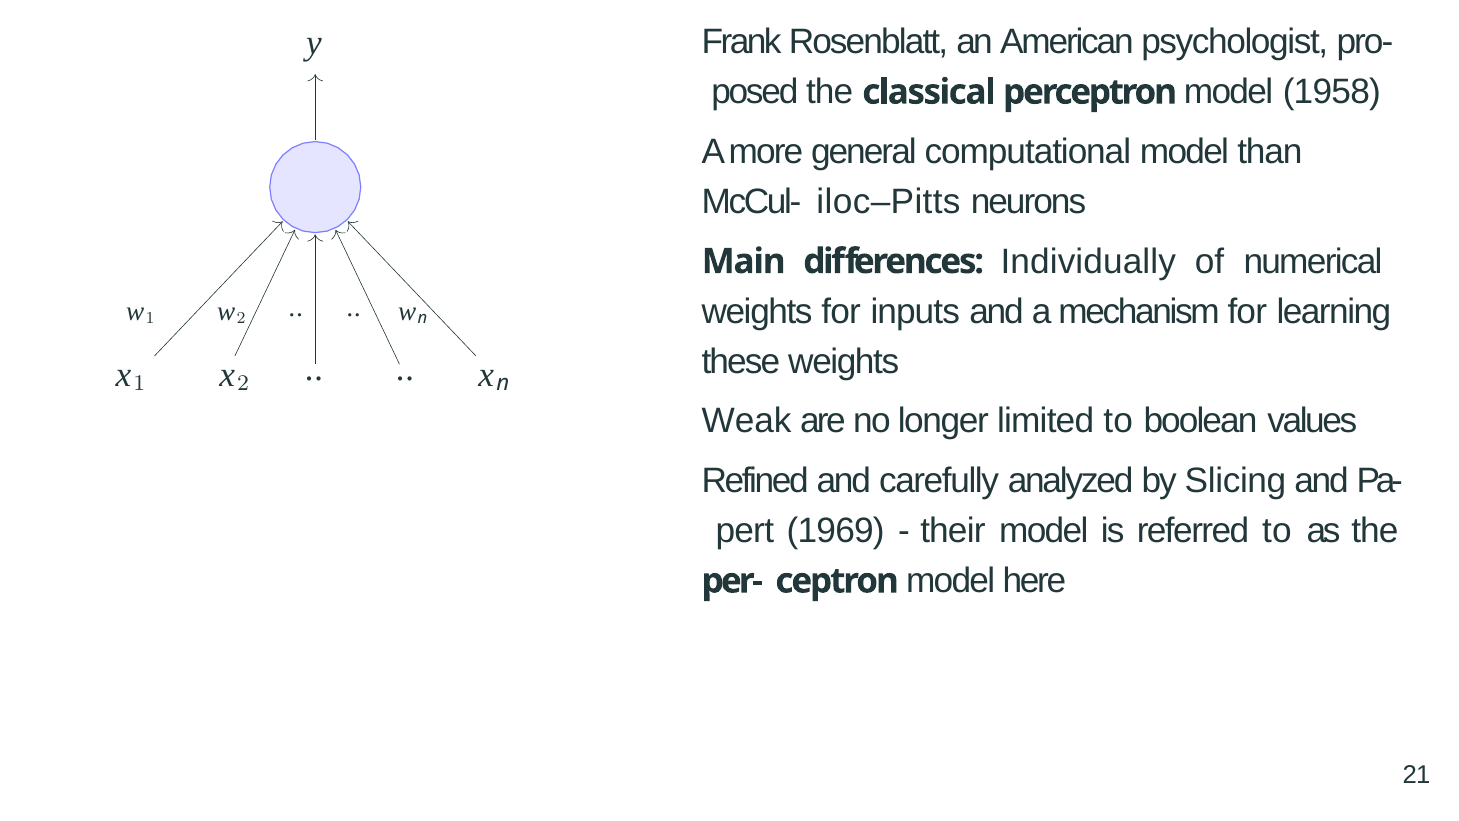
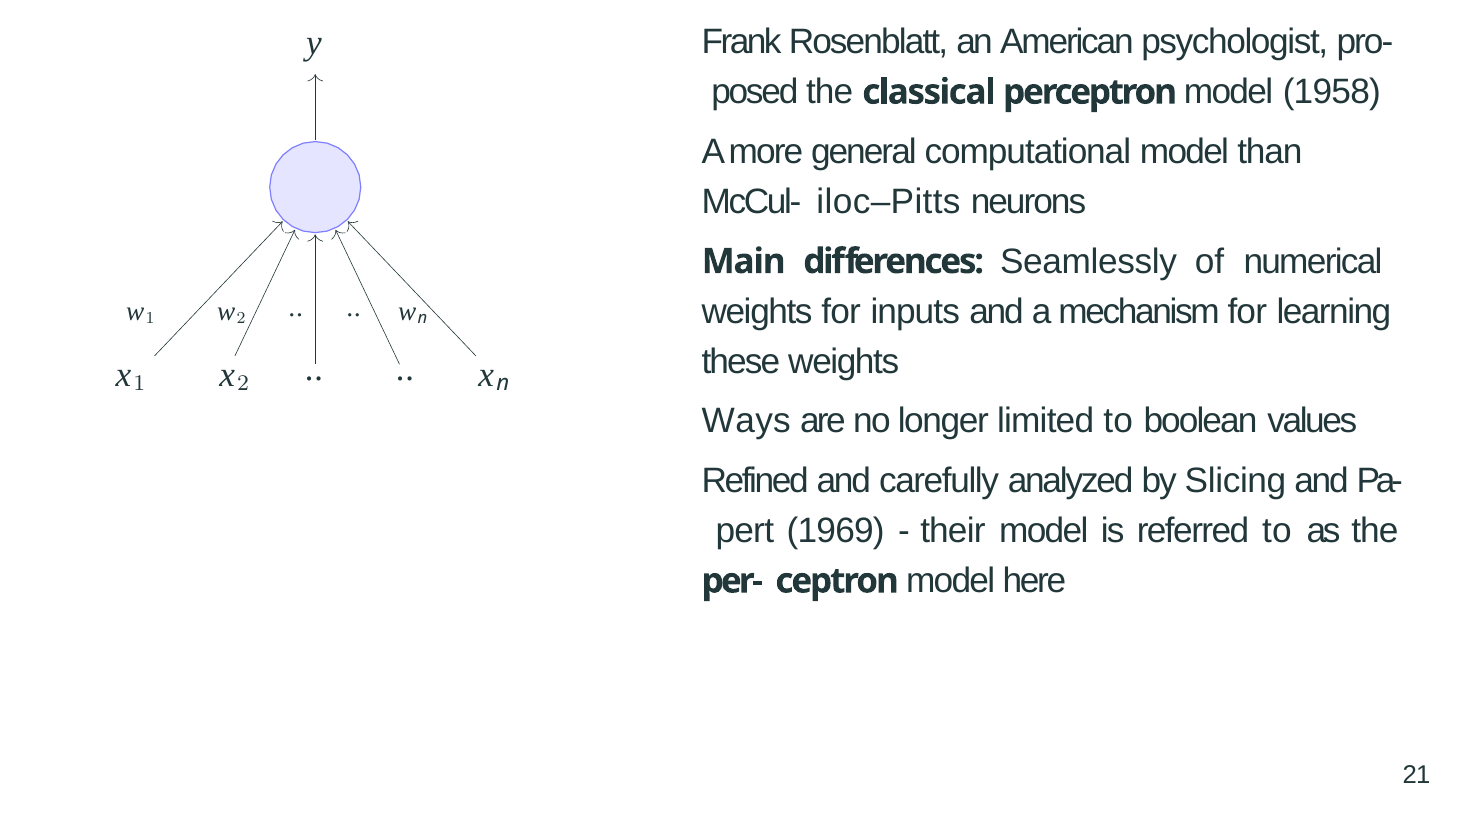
Individually: Individually -> Seamlessly (1089, 261)
Weak: Weak -> Ways (746, 421)
